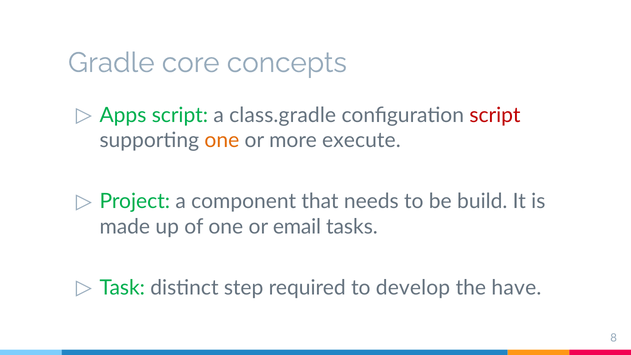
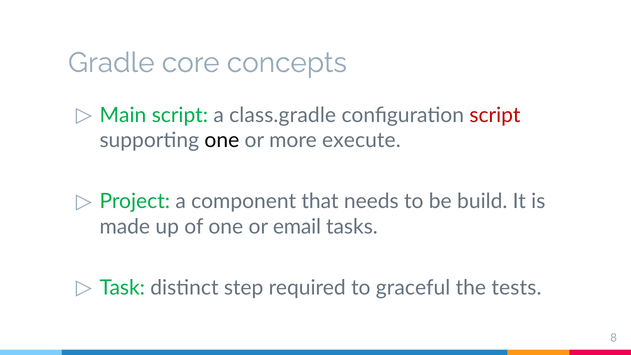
Apps: Apps -> Main (123, 115)
one colour: orange -> black (222, 140)
develop: develop -> graceful (413, 288)
have: have -> tests (516, 288)
